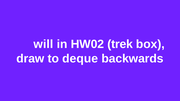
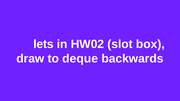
will: will -> lets (44, 44)
trek: trek -> slot (120, 44)
